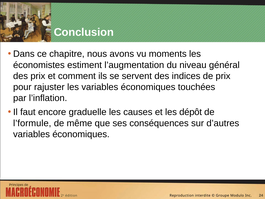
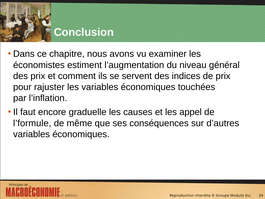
moments: moments -> examiner (168, 54)
dépôt: dépôt -> appel (191, 112)
